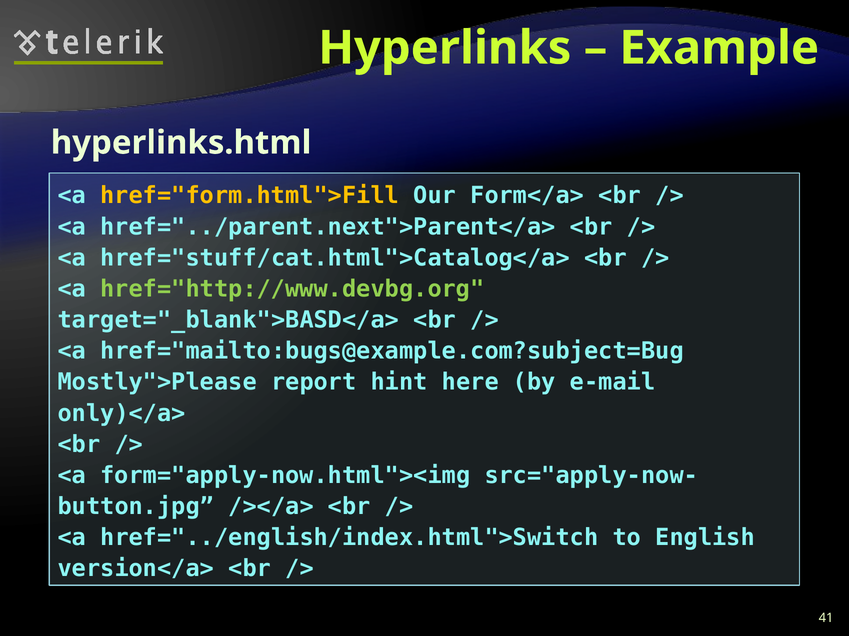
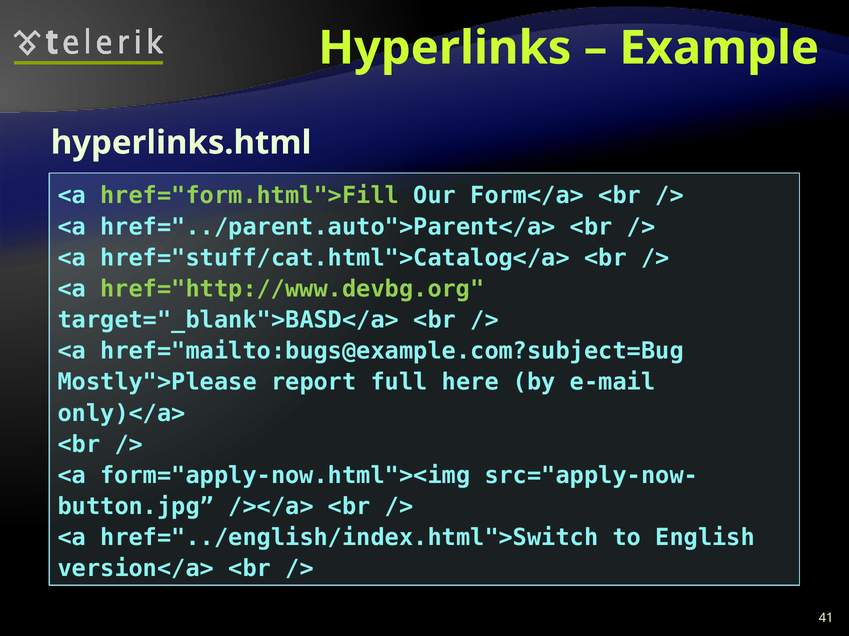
href="form.html">Fill colour: yellow -> light green (250, 196)
href="../parent.next">Parent</a>: href="../parent.next">Parent</a> -> href="../parent.auto">Parent</a> (328, 227)
hint: hint -> full (399, 383)
